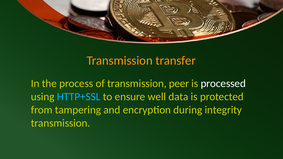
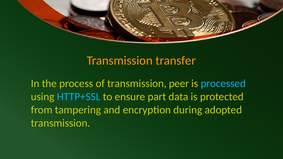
processed colour: white -> light blue (223, 84)
well: well -> part (157, 97)
integrity: integrity -> adopted (223, 110)
